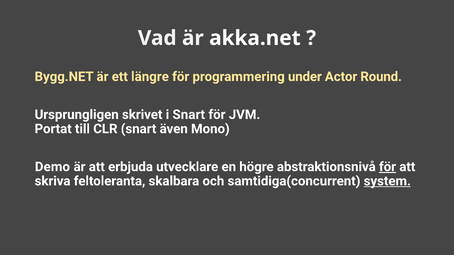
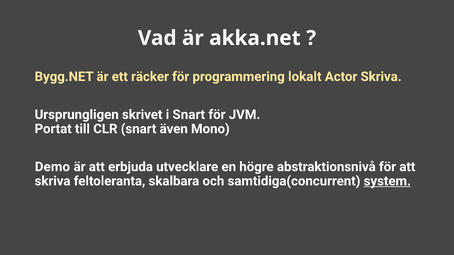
längre: längre -> räcker (150, 77)
under: under -> lokalt (305, 77)
Actor Round: Round -> Skriva (381, 77)
för underline: present -> none (388, 167)
